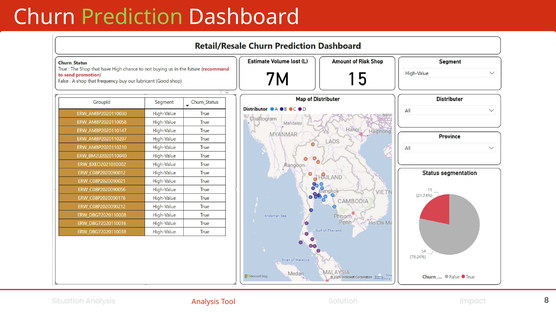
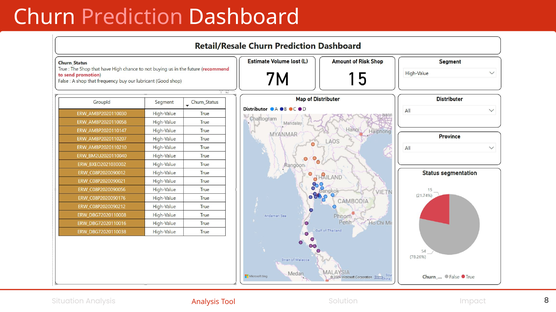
Prediction colour: light green -> pink (132, 17)
